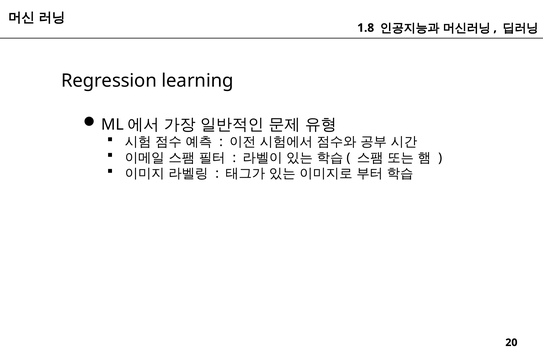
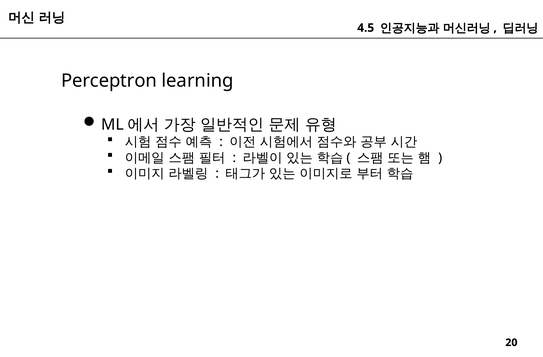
1.8: 1.8 -> 4.5 (366, 28)
Regression: Regression -> Perceptron (109, 81)
